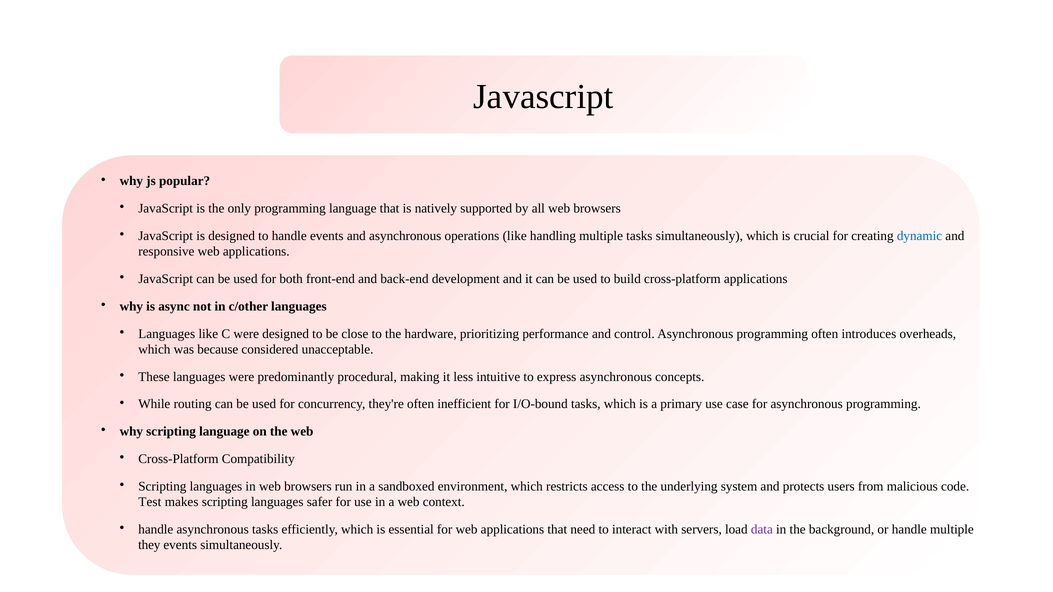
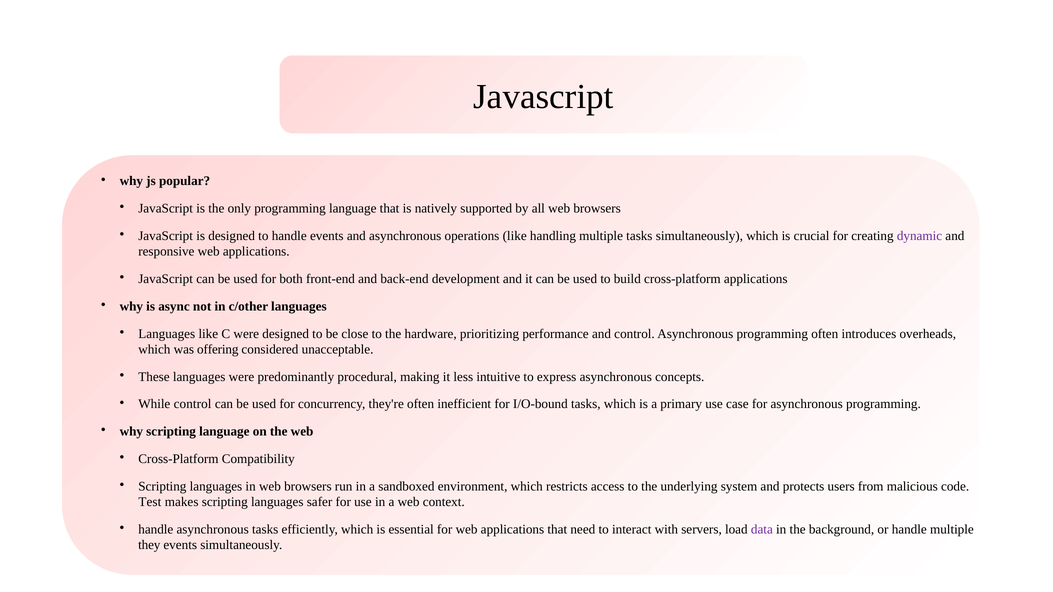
dynamic colour: blue -> purple (920, 236)
because: because -> offering (218, 350)
While routing: routing -> control (193, 404)
